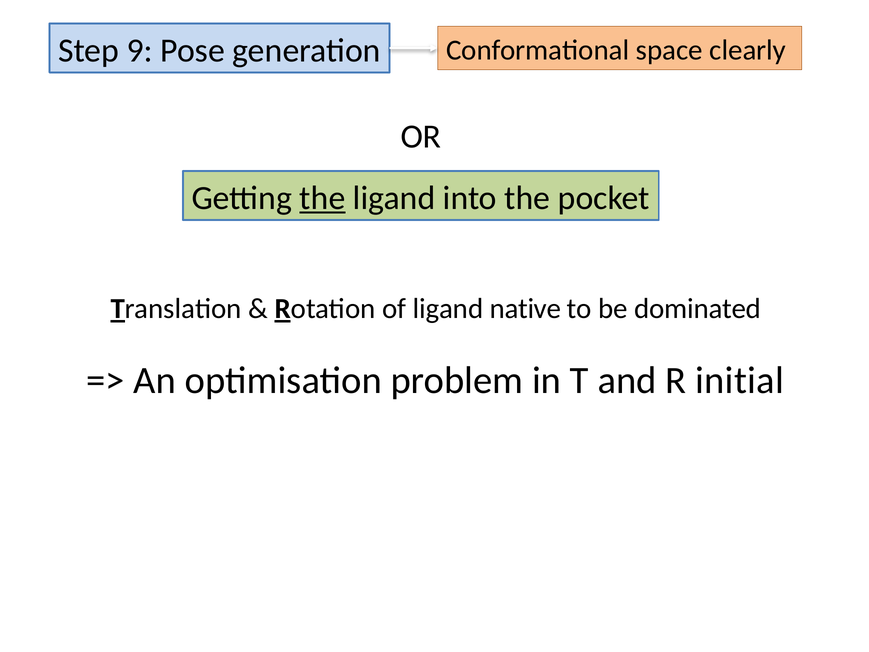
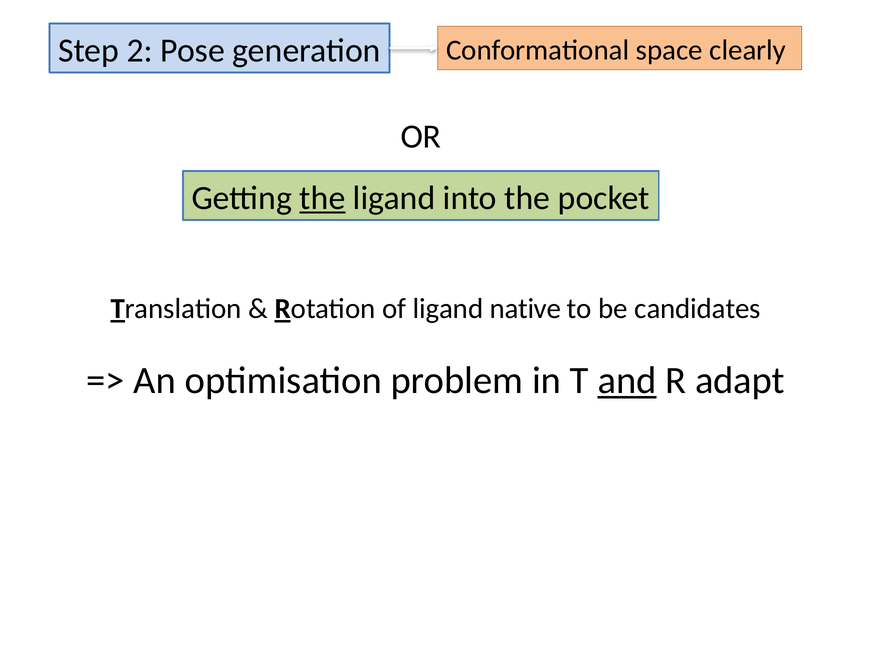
9: 9 -> 2 (140, 50)
dominated: dominated -> candidates (698, 309)
and underline: none -> present (627, 380)
initial: initial -> adapt (740, 380)
